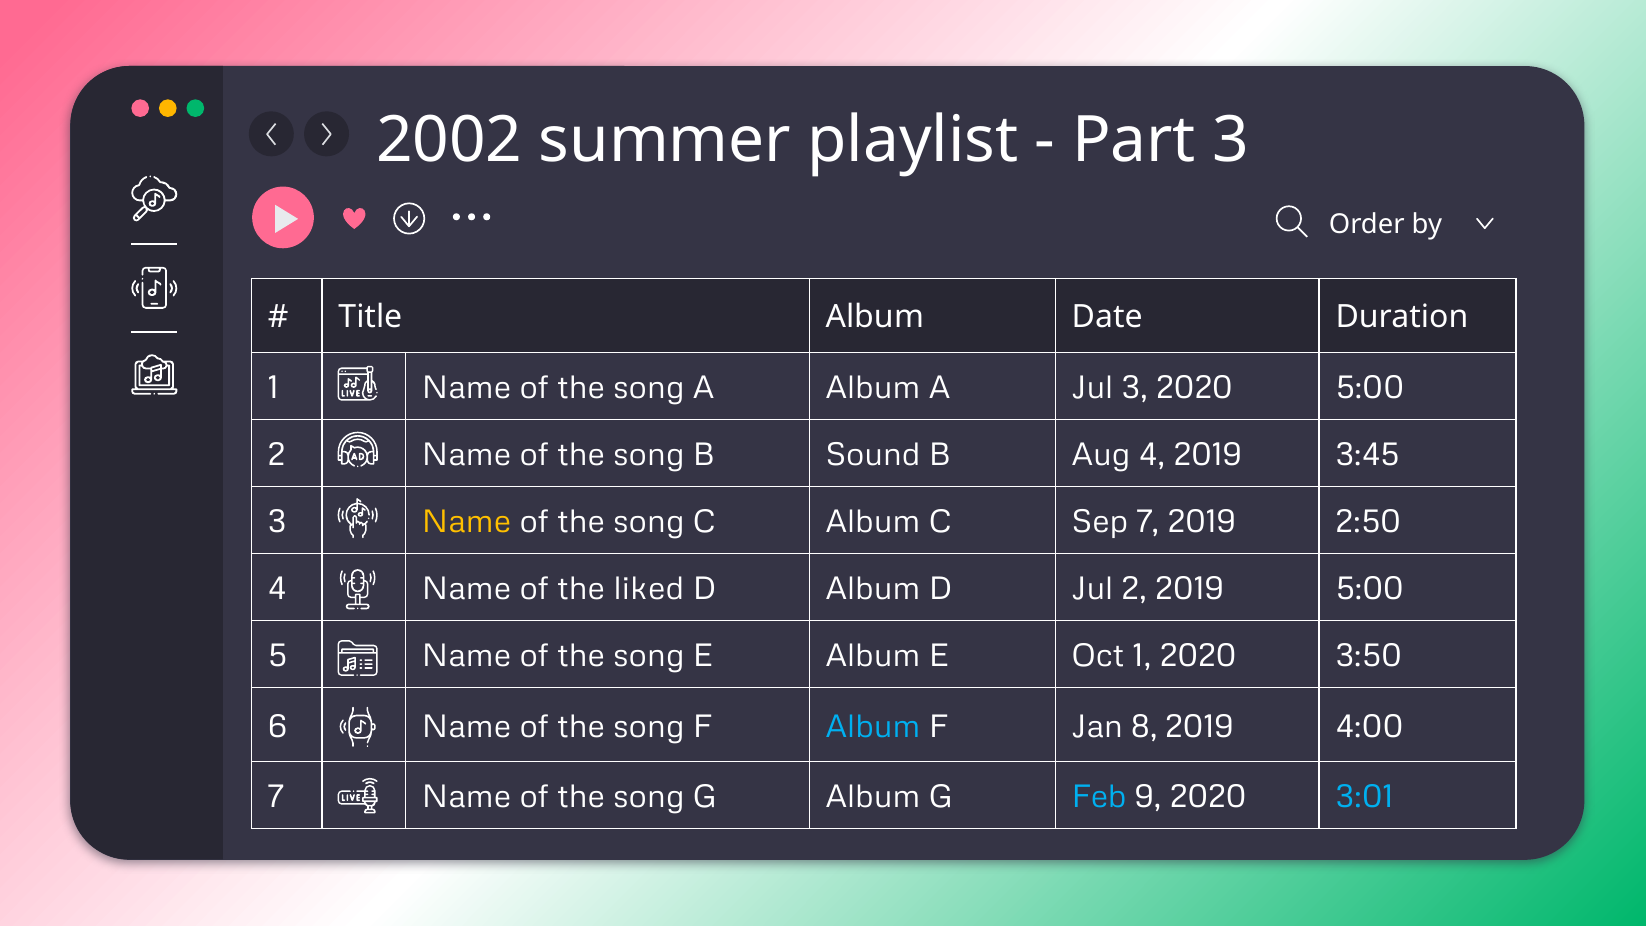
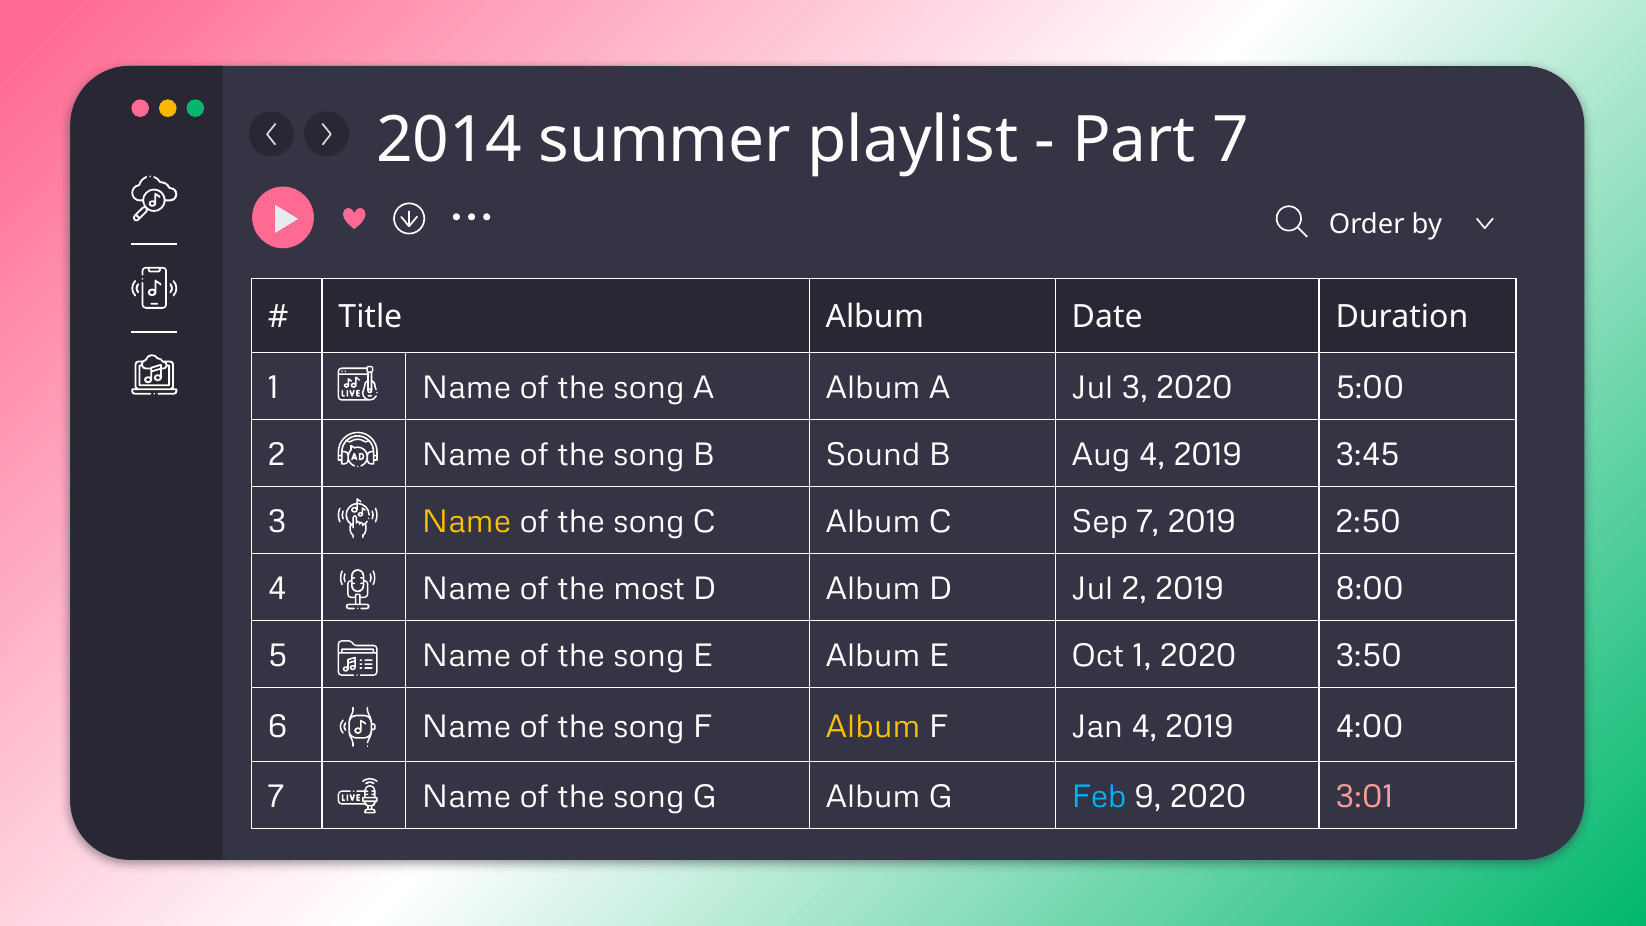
2002: 2002 -> 2014 (449, 140)
Part 3: 3 -> 7 (1231, 140)
liked: liked -> most (649, 589)
2019 5:00: 5:00 -> 8:00 (1370, 589)
Album colour: light blue -> yellow (873, 727)
Jan 8: 8 -> 4 (1144, 727)
3:01 colour: light blue -> pink (1365, 797)
